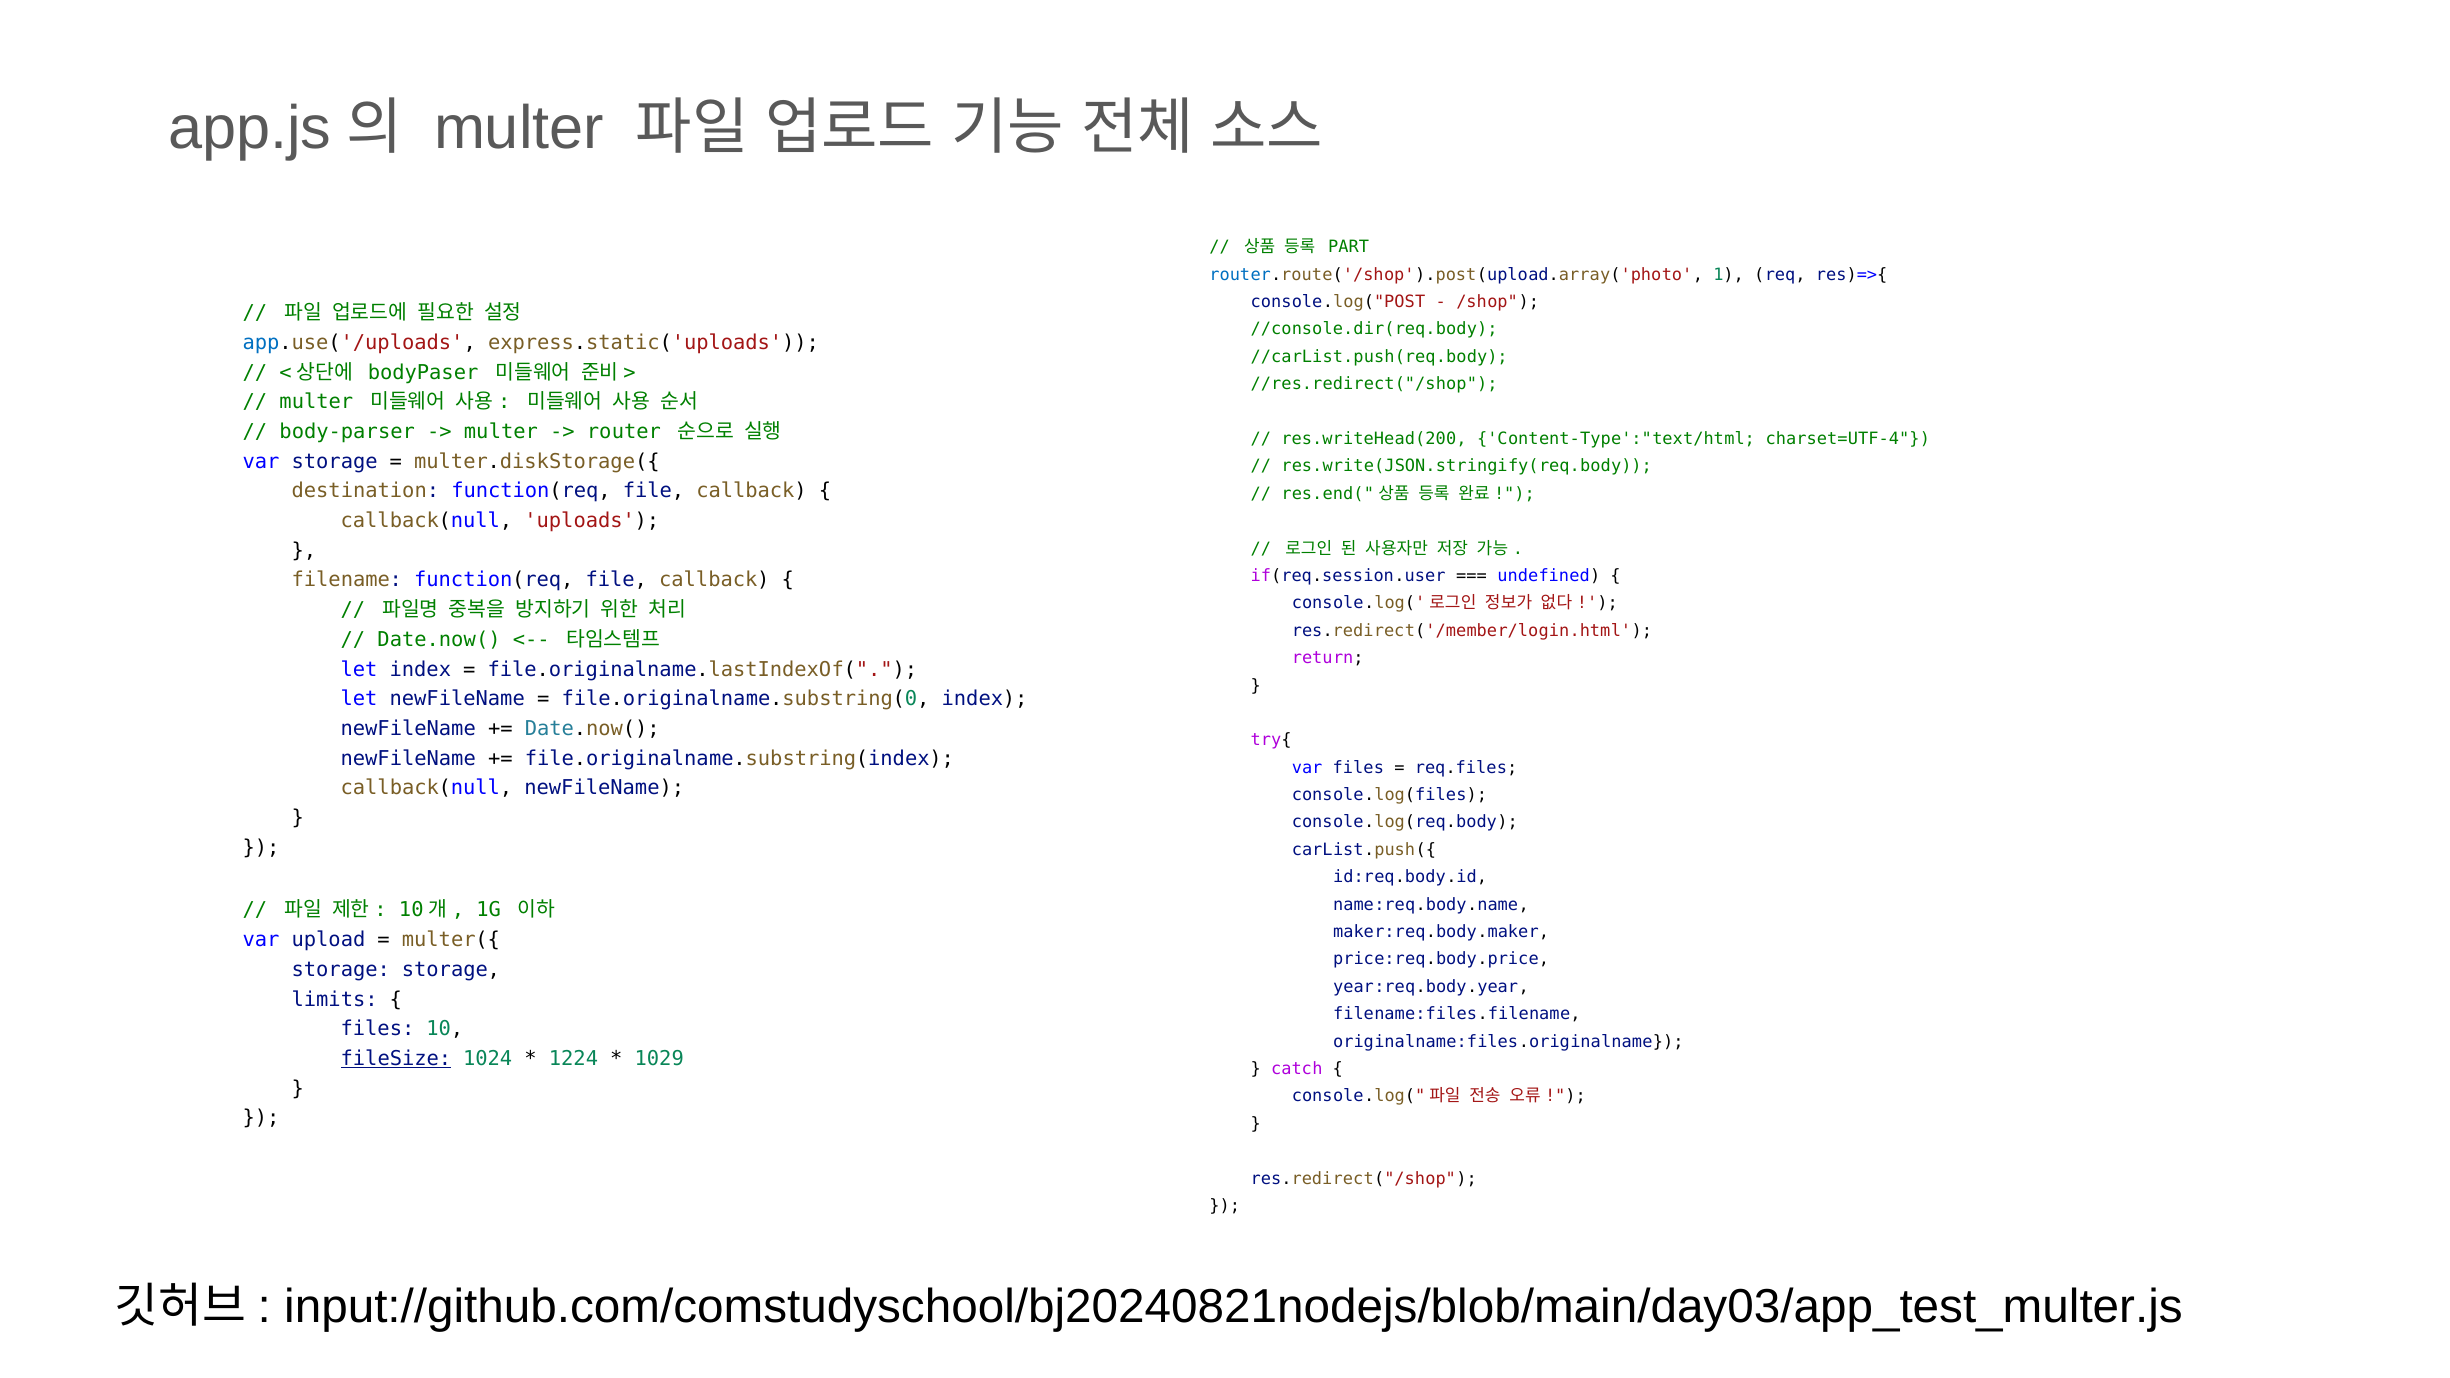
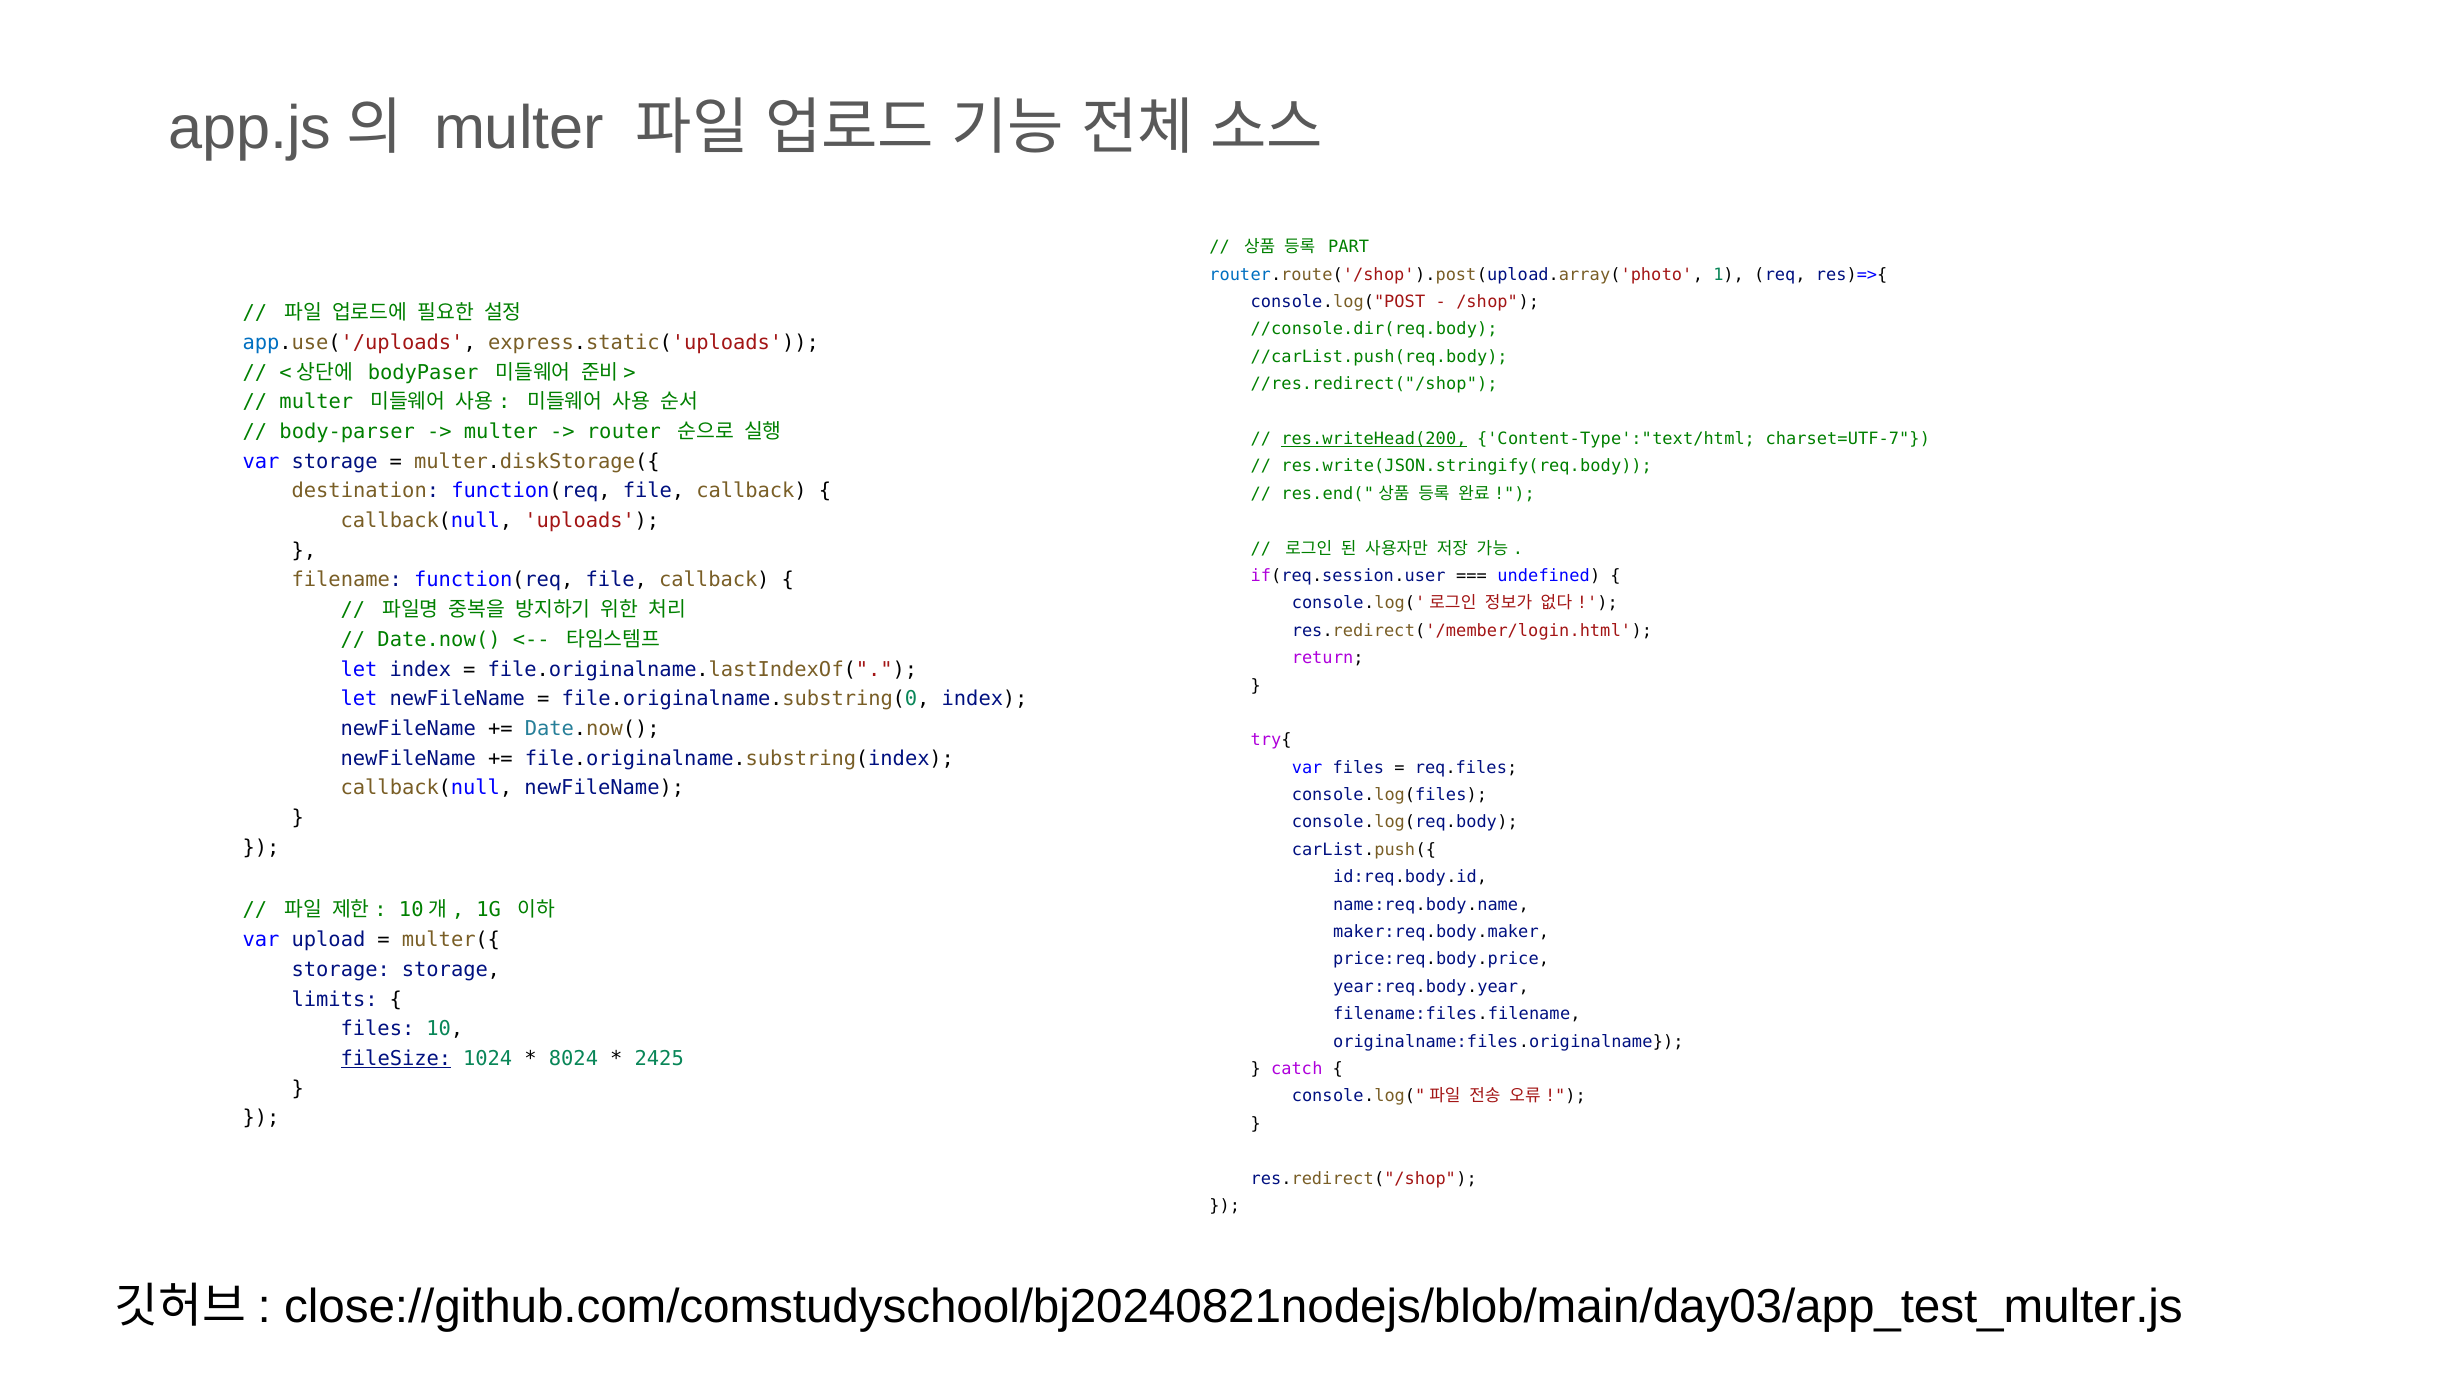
res.writeHead(200 underline: none -> present (1374, 439)
charset=UTF-4: charset=UTF-4 -> charset=UTF-7 (1848, 439)
1224: 1224 -> 8024 (574, 1059)
1029: 1029 -> 2425 (659, 1059)
input://github.com/comstudyschool/bj20240821nodejs/blob/main/day03/app_test_multer.js: input://github.com/comstudyschool/bj20240821nodejs/blob/main/day03/app_test_multer.js -> close://github.com/comstudyschool/bj20240821nodejs/blob/main/day03/app_test_multer.js (1233, 1307)
